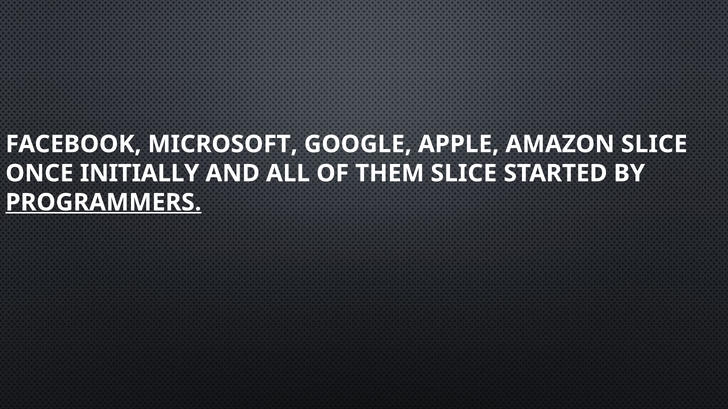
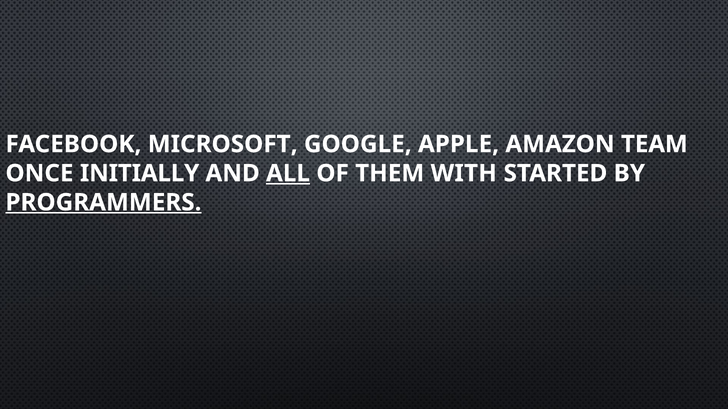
AMAZON SLICE: SLICE -> TEAM (654, 144)
ALL underline: none -> present (288, 174)
THEM SLICE: SLICE -> WITH (464, 174)
